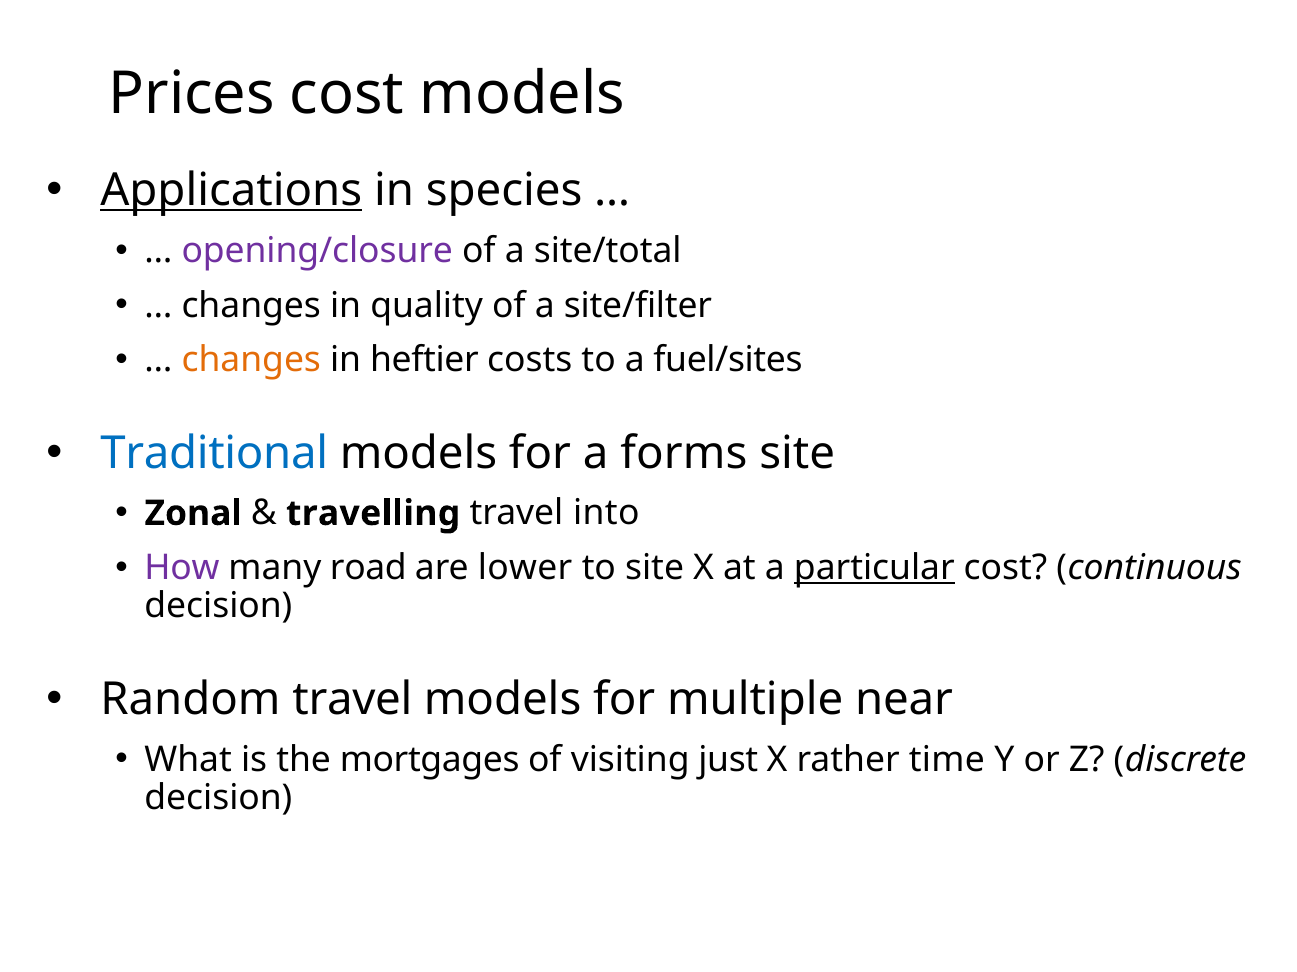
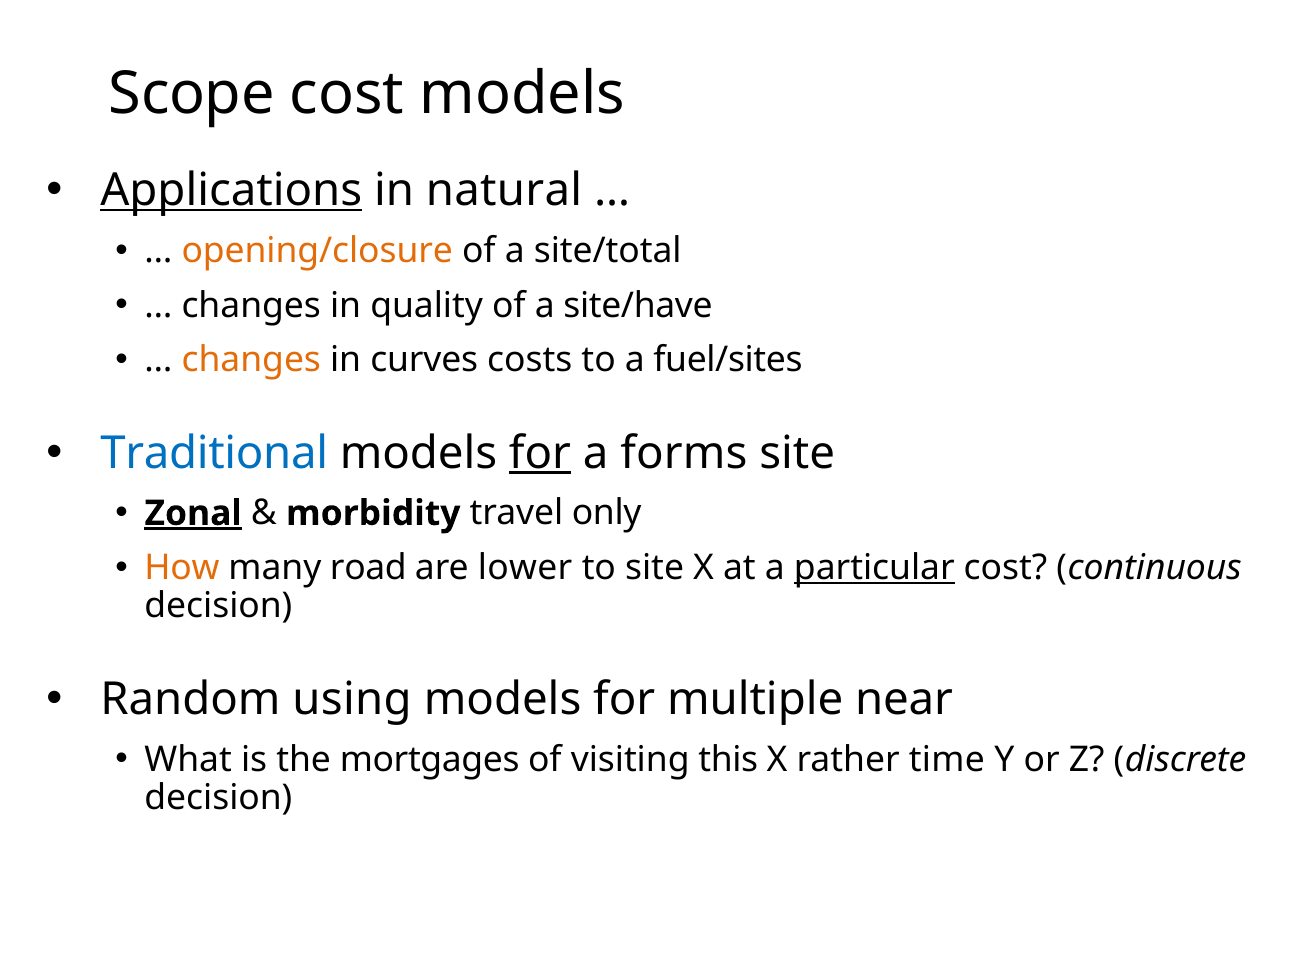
Prices: Prices -> Scope (192, 94)
species: species -> natural (504, 191)
opening/closure colour: purple -> orange (317, 251)
site/filter: site/filter -> site/have (638, 306)
heftier: heftier -> curves (424, 360)
for underline: none -> present (540, 453)
Zonal underline: none -> present (193, 514)
travelling: travelling -> morbidity (373, 514)
into: into -> only (607, 514)
How colour: purple -> orange (182, 568)
Random travel: travel -> using (352, 700)
just: just -> this (728, 760)
